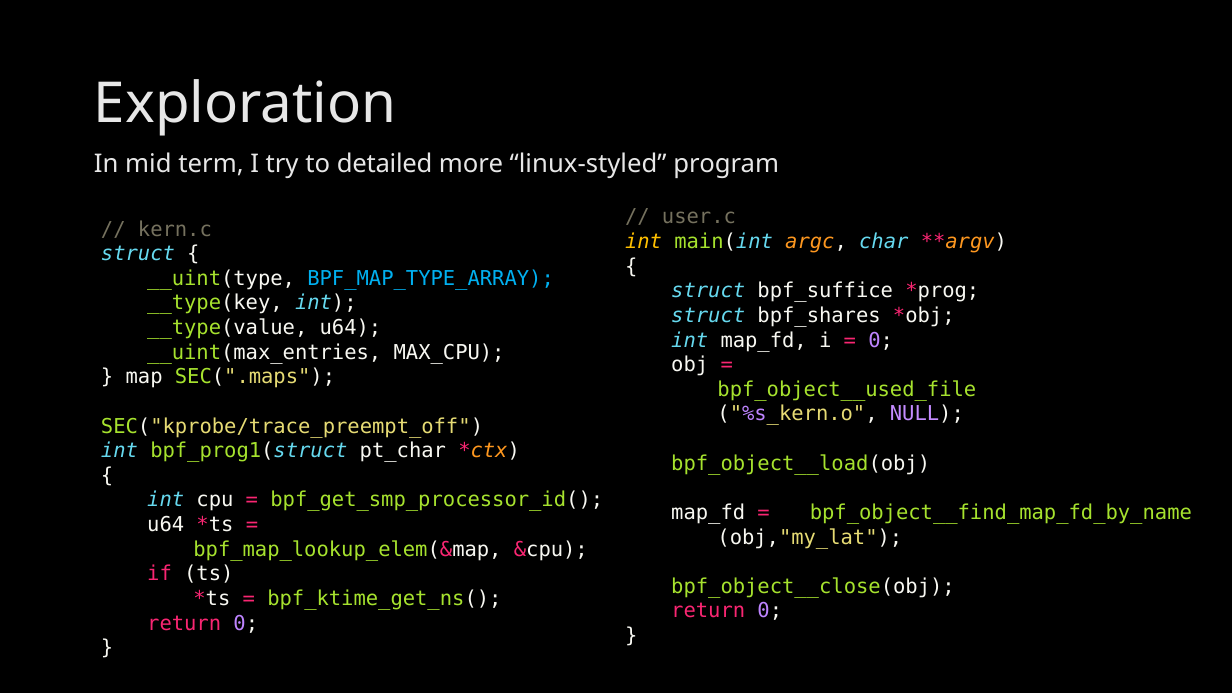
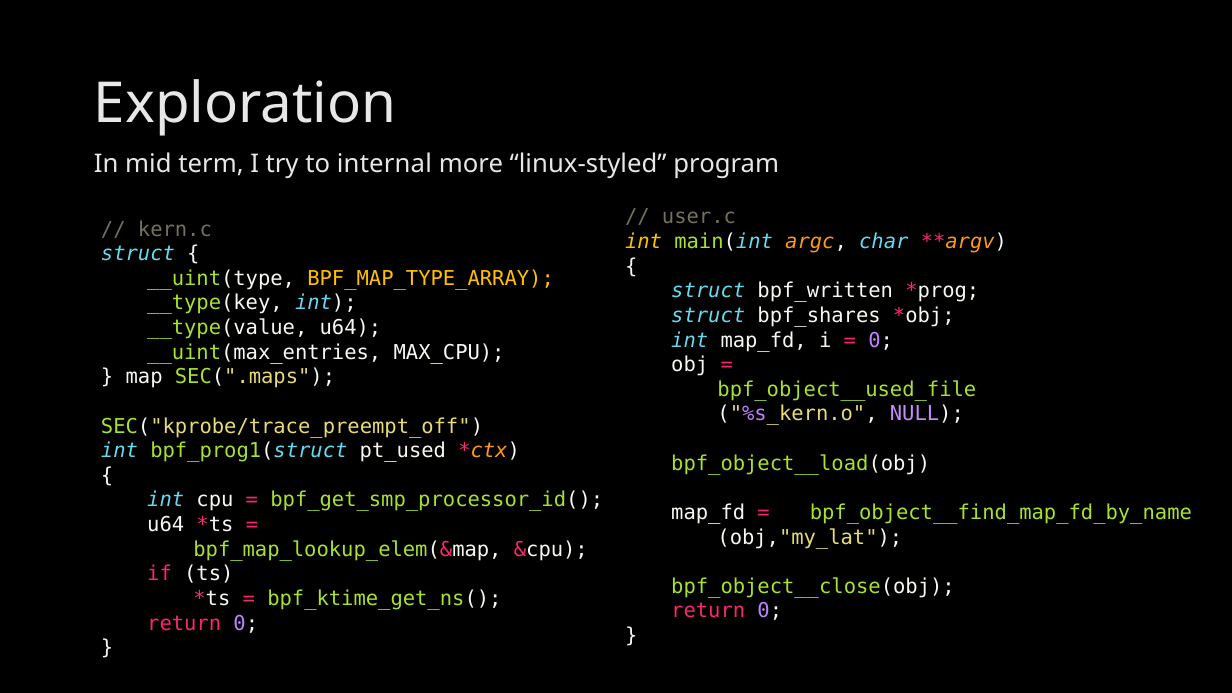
detailed: detailed -> internal (384, 164)
BPF_MAP_TYPE_ARRAY colour: light blue -> yellow (431, 279)
bpf_suffice: bpf_suffice -> bpf_written (825, 291)
pt_char: pt_char -> pt_used (403, 451)
